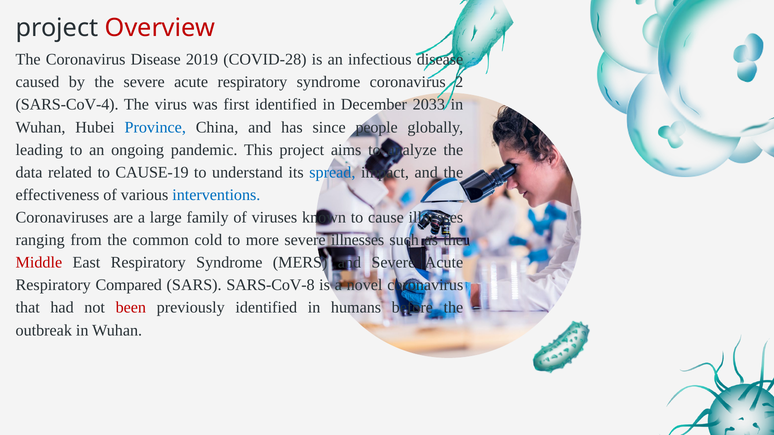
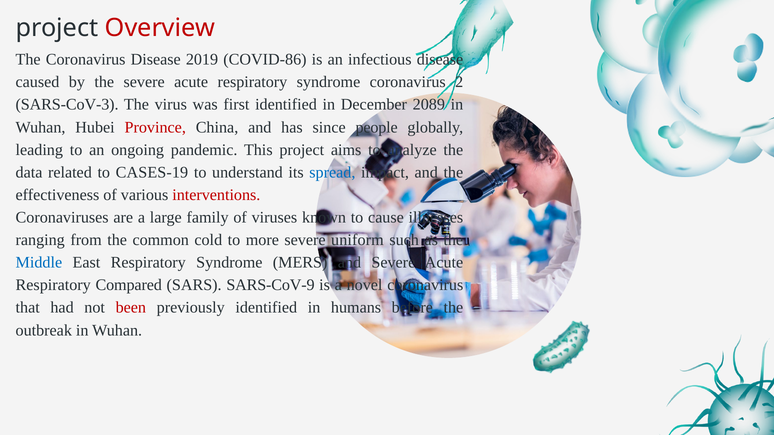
COVID-28: COVID-28 -> COVID-86 (265, 60)
SARS-CoV-4: SARS-CoV-4 -> SARS-CoV-3 (67, 105)
2033: 2033 -> 2089 (429, 105)
Province colour: blue -> red (155, 127)
CAUSE-19: CAUSE-19 -> CASES-19 (152, 172)
interventions colour: blue -> red (216, 195)
severe illnesses: illnesses -> uniform (357, 240)
Middle colour: red -> blue (39, 263)
SARS-CoV-8: SARS-CoV-8 -> SARS-CoV-9 (271, 285)
